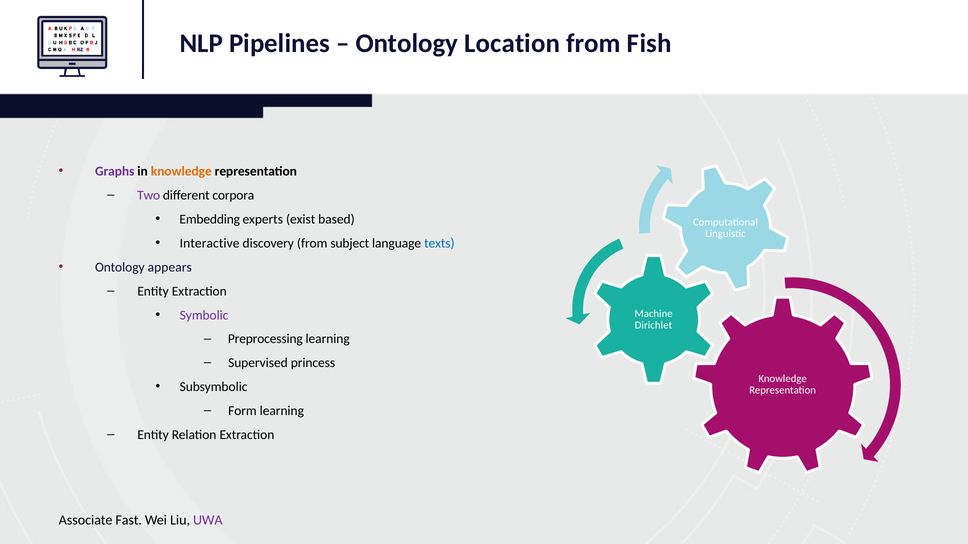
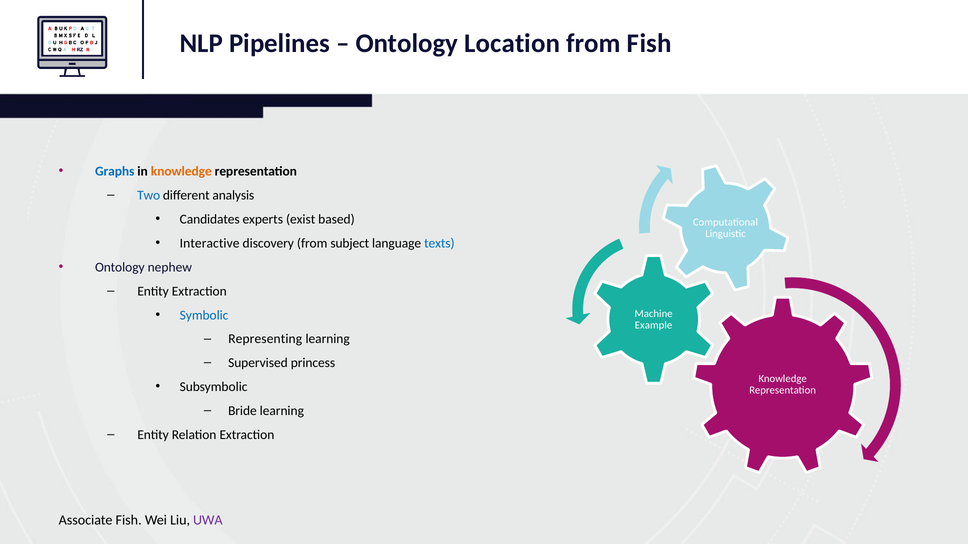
Graphs colour: purple -> blue (115, 172)
Two colour: purple -> blue (149, 196)
corpora: corpora -> analysis (233, 196)
Embedding: Embedding -> Candidates (210, 219)
appears: appears -> nephew (170, 267)
Symbolic colour: purple -> blue (204, 315)
Dirichlet: Dirichlet -> Example (654, 325)
Preprocessing: Preprocessing -> Representing (265, 339)
Form: Form -> Bride (242, 411)
Associate Fast: Fast -> Fish (129, 521)
